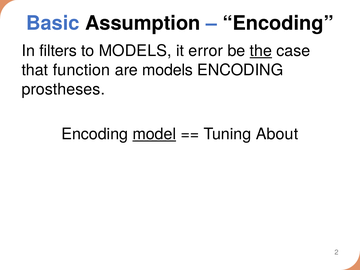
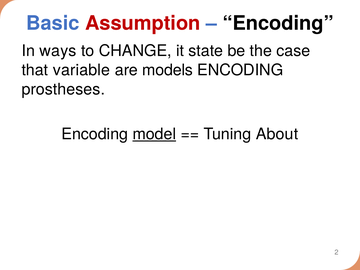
Assumption colour: black -> red (143, 23)
filters: filters -> ways (58, 51)
to MODELS: MODELS -> CHANGE (135, 51)
error: error -> state (206, 51)
the underline: present -> none (261, 51)
function: function -> variable (81, 70)
